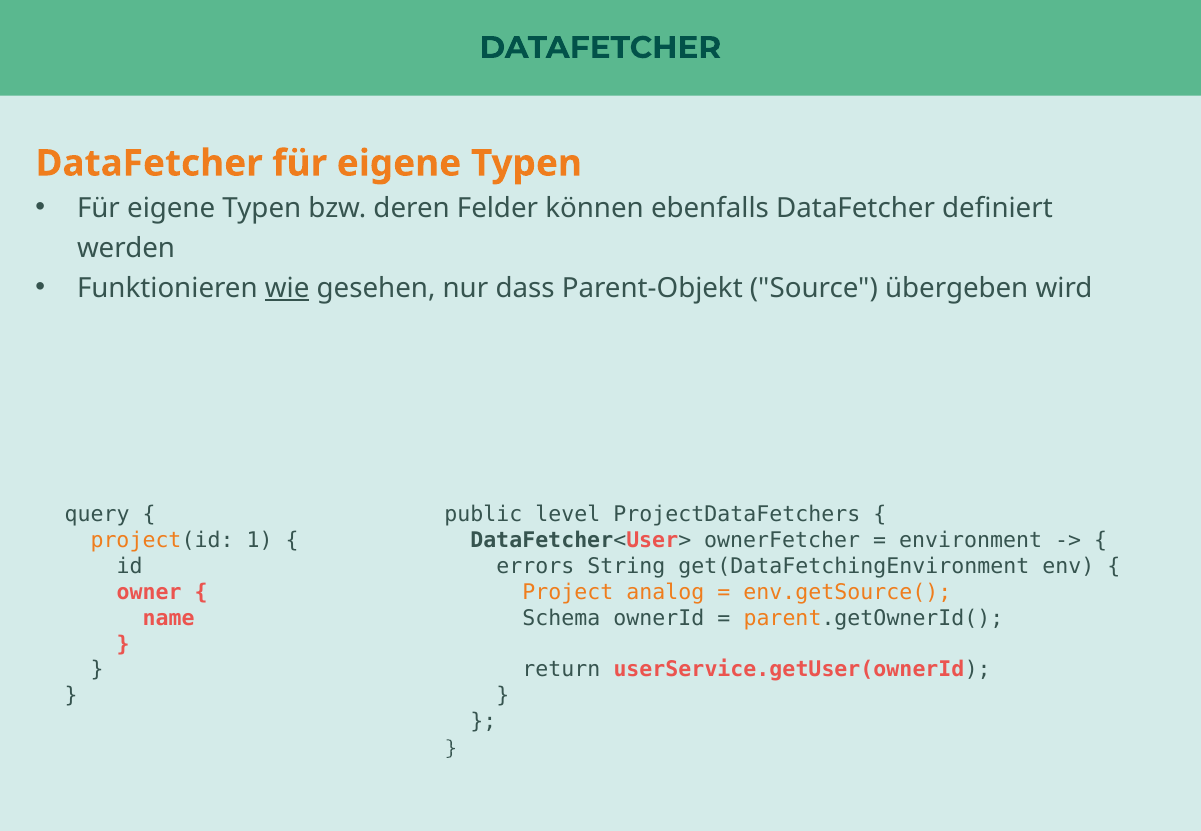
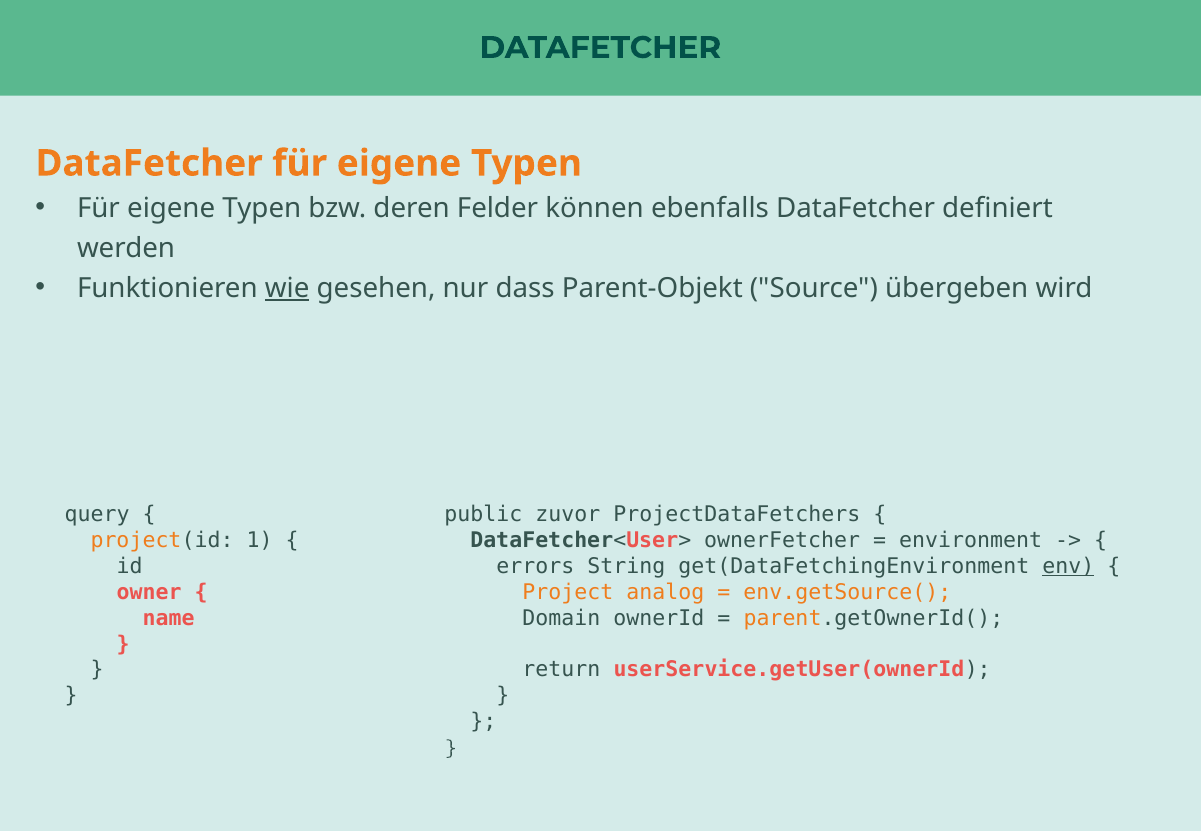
level: level -> zuvor (568, 515)
env underline: none -> present (1068, 567)
Schema: Schema -> Domain (561, 618)
